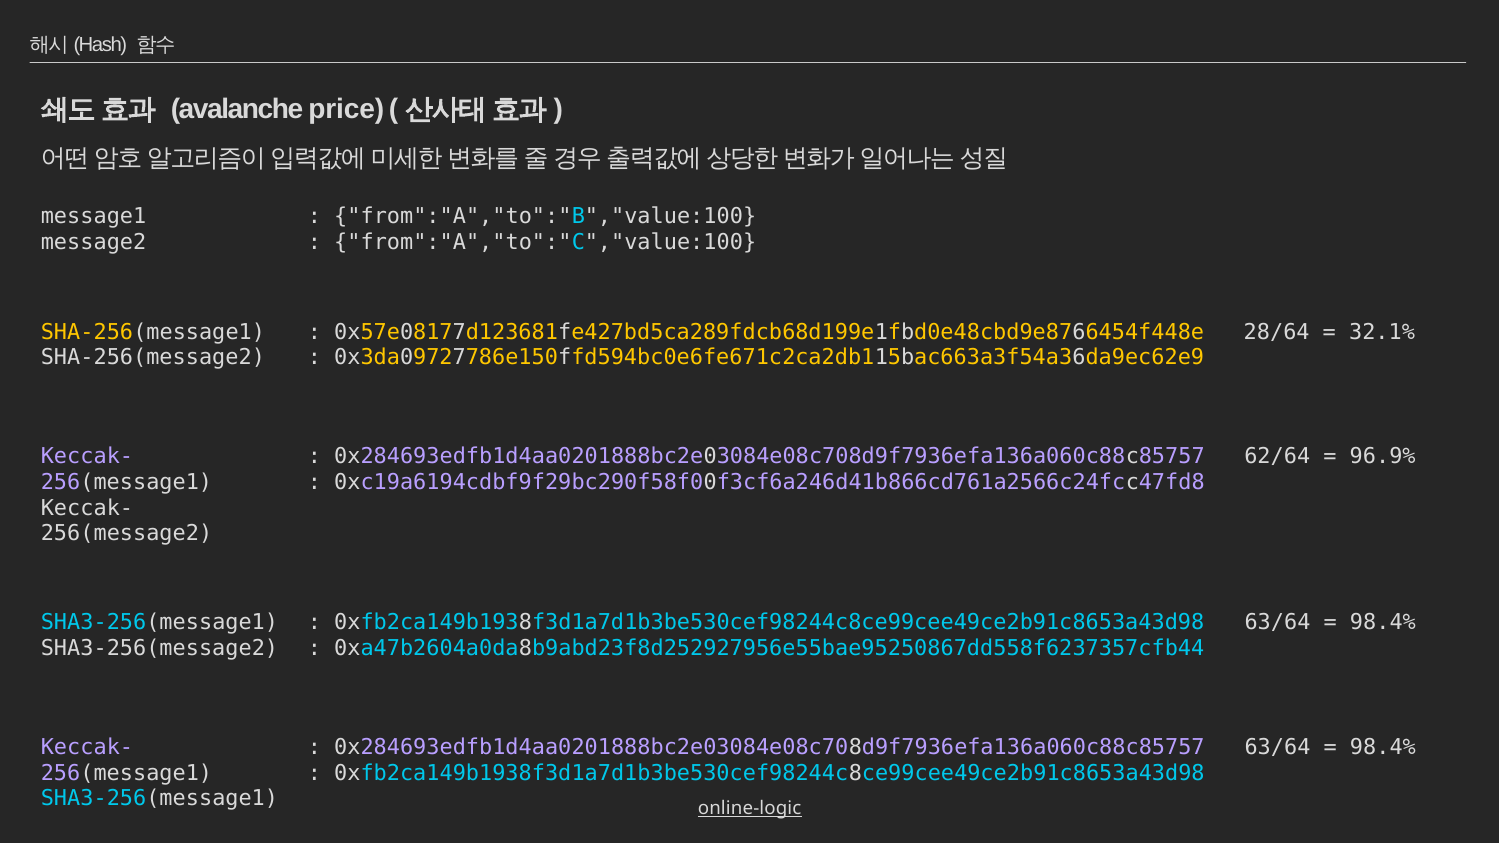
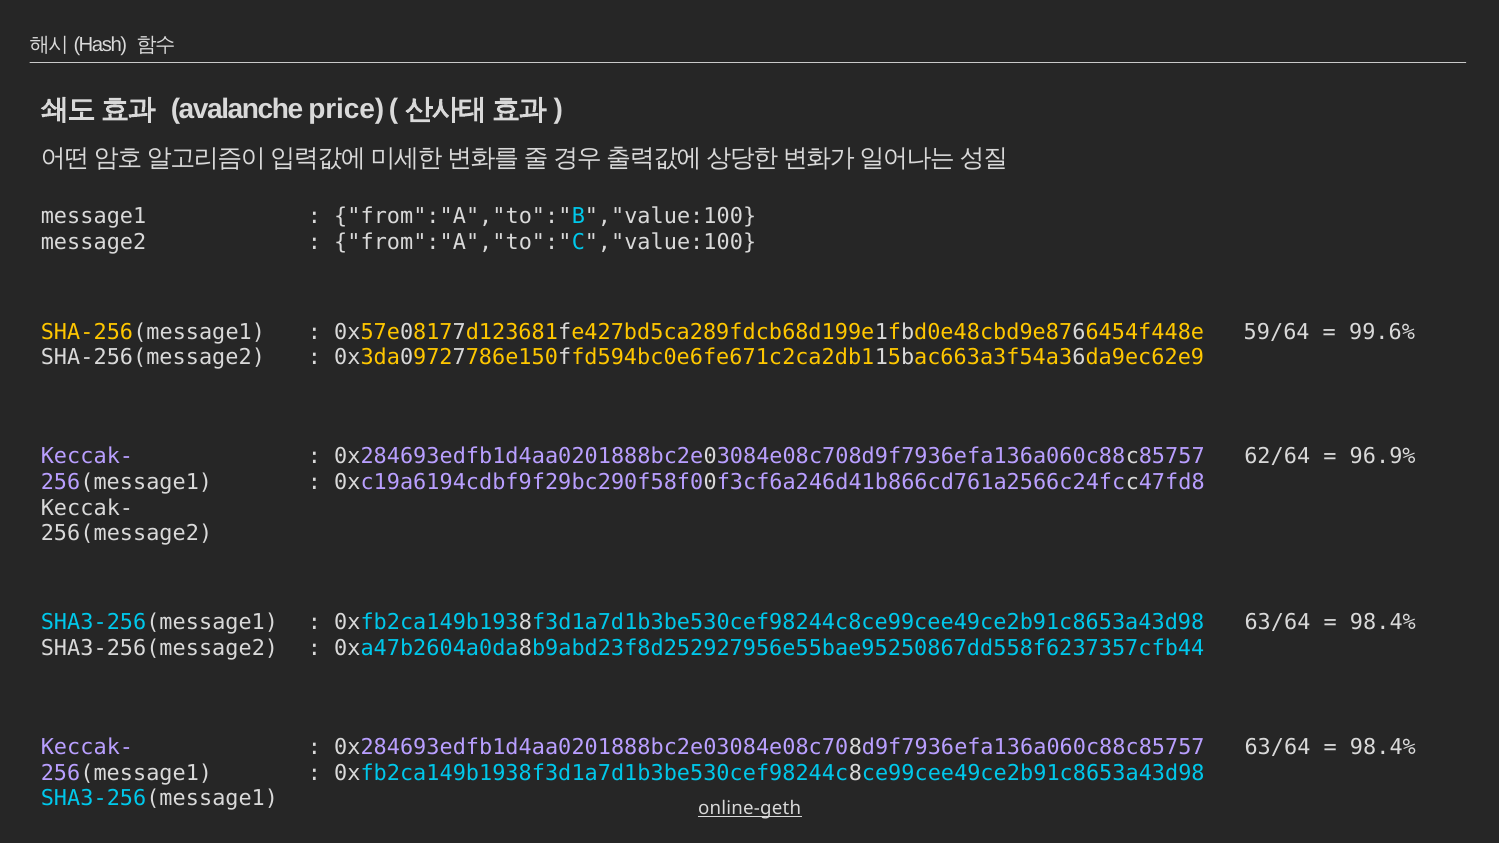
28/64: 28/64 -> 59/64 (1277, 332)
32.1%: 32.1% -> 99.6% (1382, 332)
online-logic: online-logic -> online-geth (750, 808)
